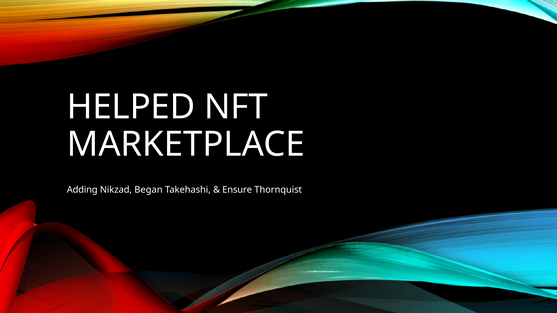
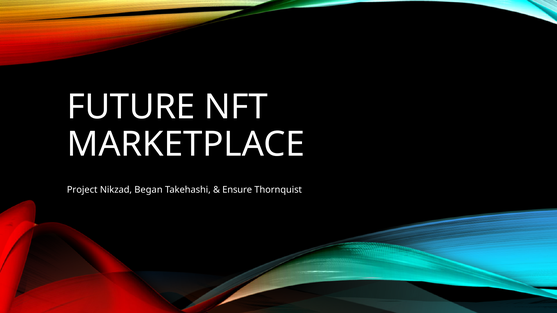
HELPED: HELPED -> FUTURE (131, 107)
Adding: Adding -> Project (82, 190)
